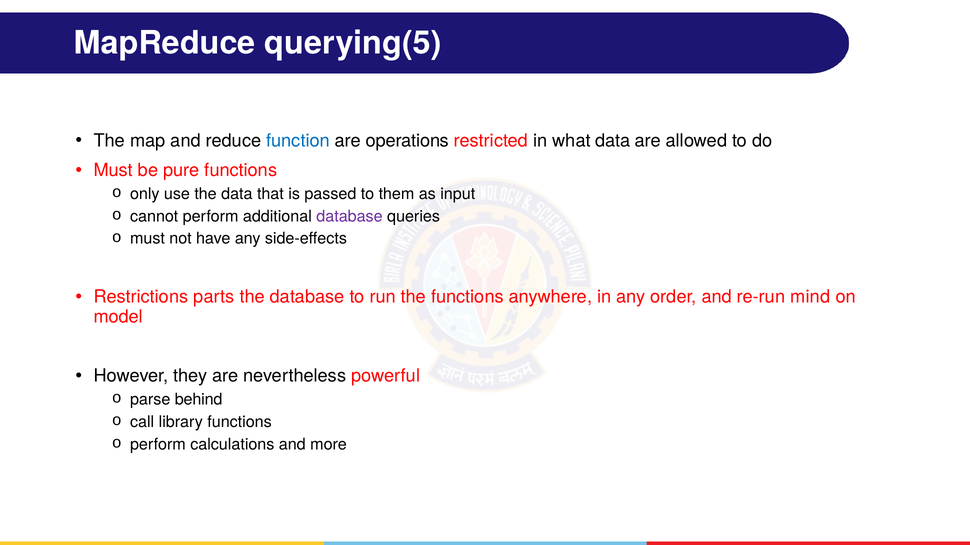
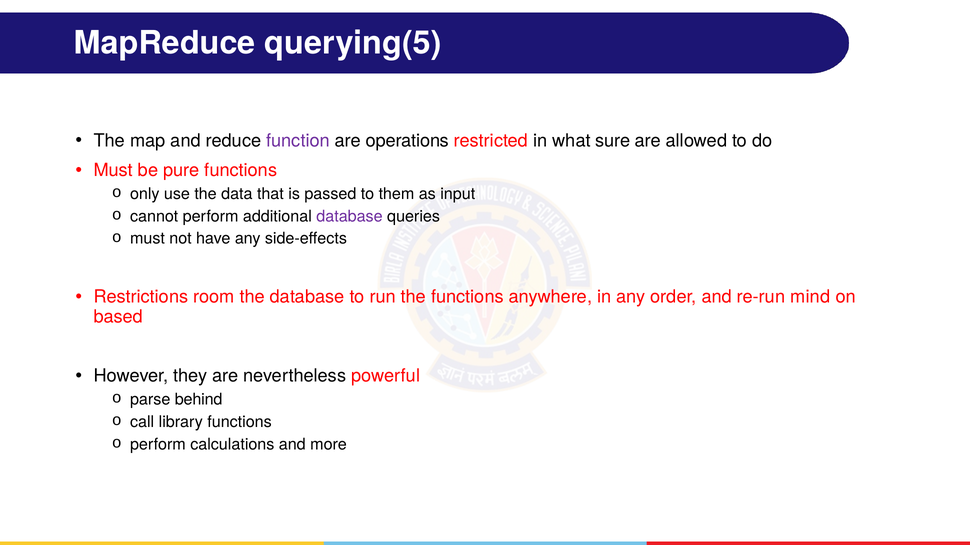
function colour: blue -> purple (298, 141)
what data: data -> sure (613, 141)
parts: parts -> room (214, 297)
model: model -> based (118, 317)
